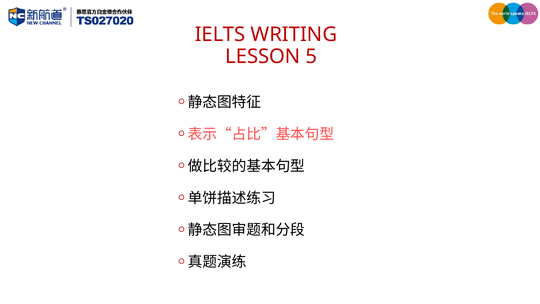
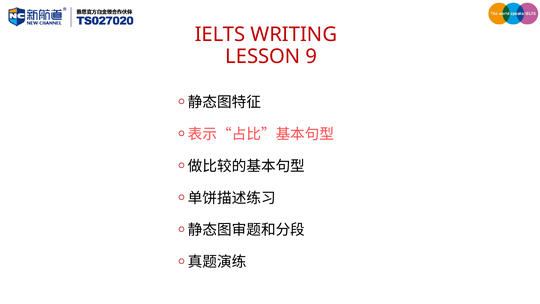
5: 5 -> 9 (311, 56)
